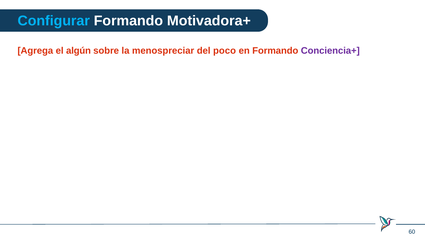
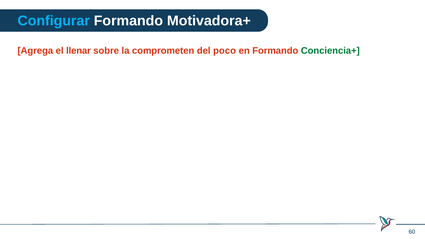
algún: algún -> llenar (78, 51)
menospreciar: menospreciar -> comprometen (163, 51)
Conciencia+ colour: purple -> green (330, 51)
